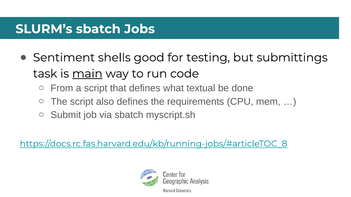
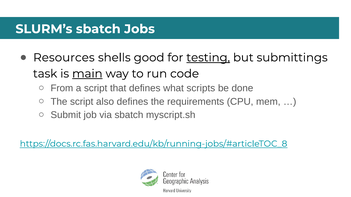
Sentiment: Sentiment -> Resources (64, 58)
testing underline: none -> present (208, 58)
textual: textual -> scripts (201, 88)
